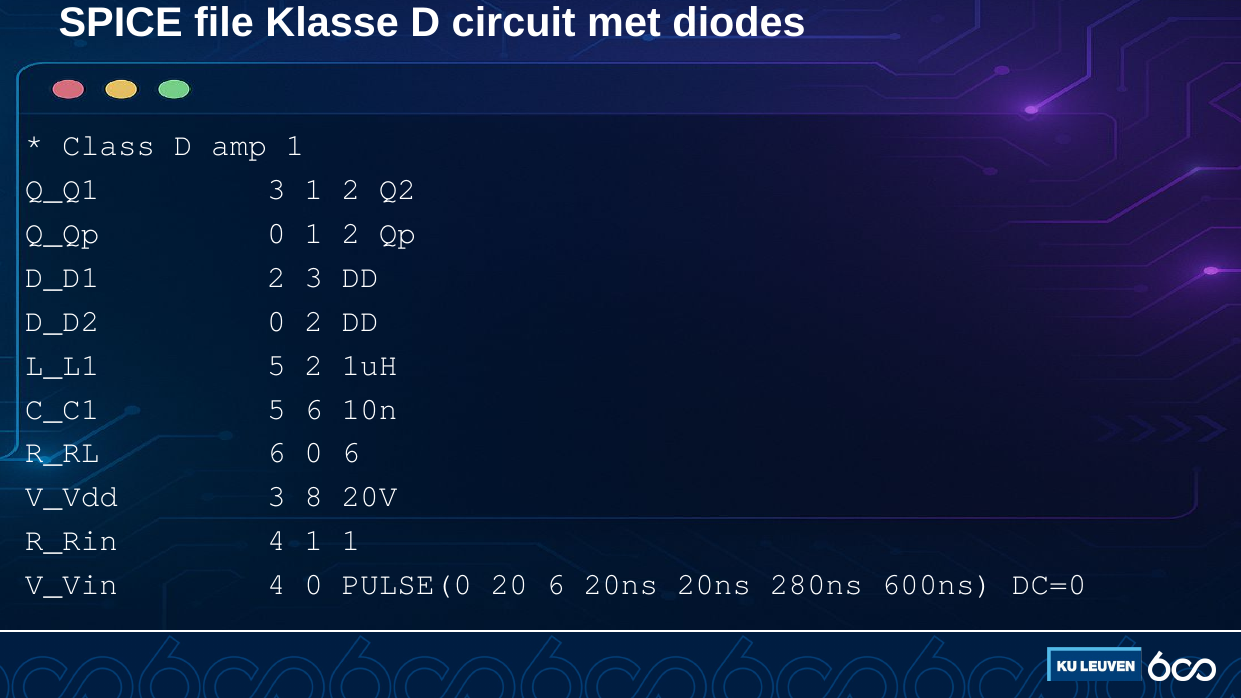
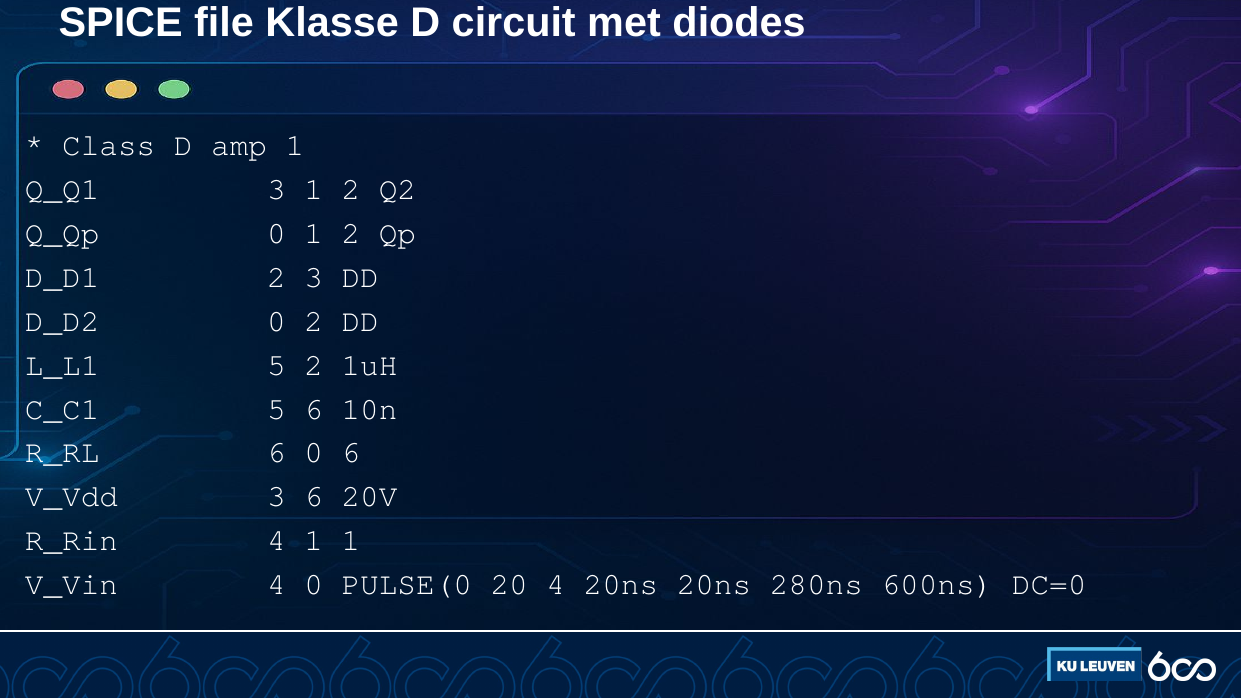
3 8: 8 -> 6 (314, 497)
20 6: 6 -> 4 (556, 585)
